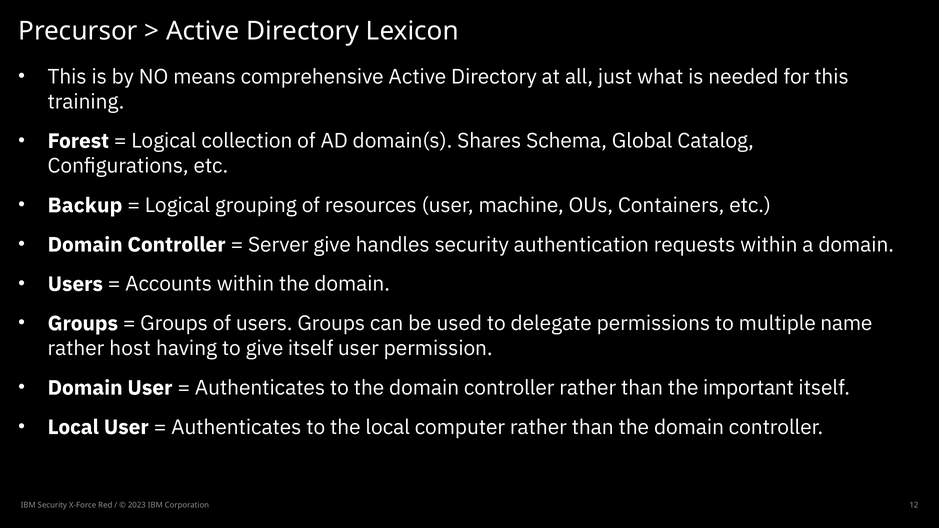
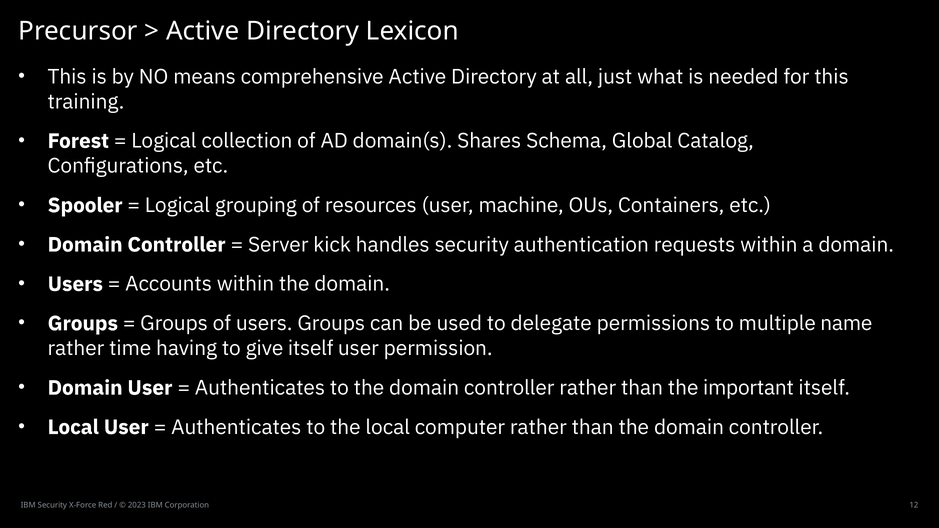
Backup: Backup -> Spooler (85, 205)
Server give: give -> kick (332, 245)
host: host -> time (130, 349)
